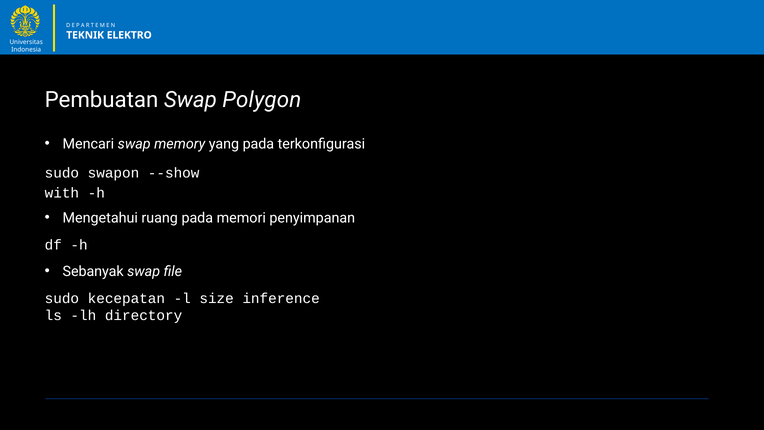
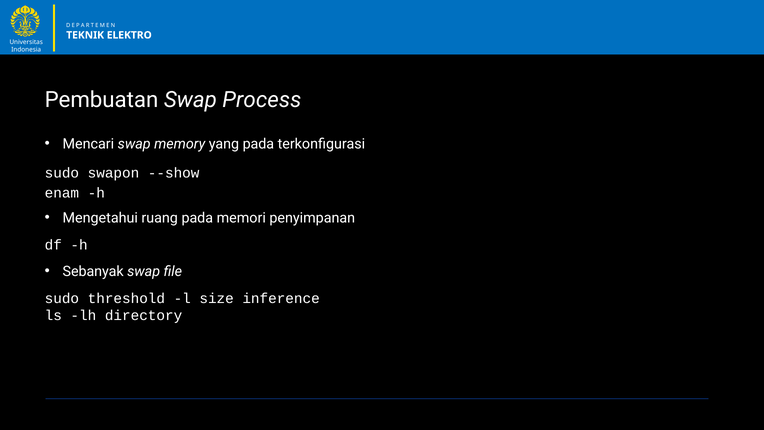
Polygon: Polygon -> Process (262, 100)
with: with -> enam (62, 193)
kecepatan: kecepatan -> threshold (126, 298)
